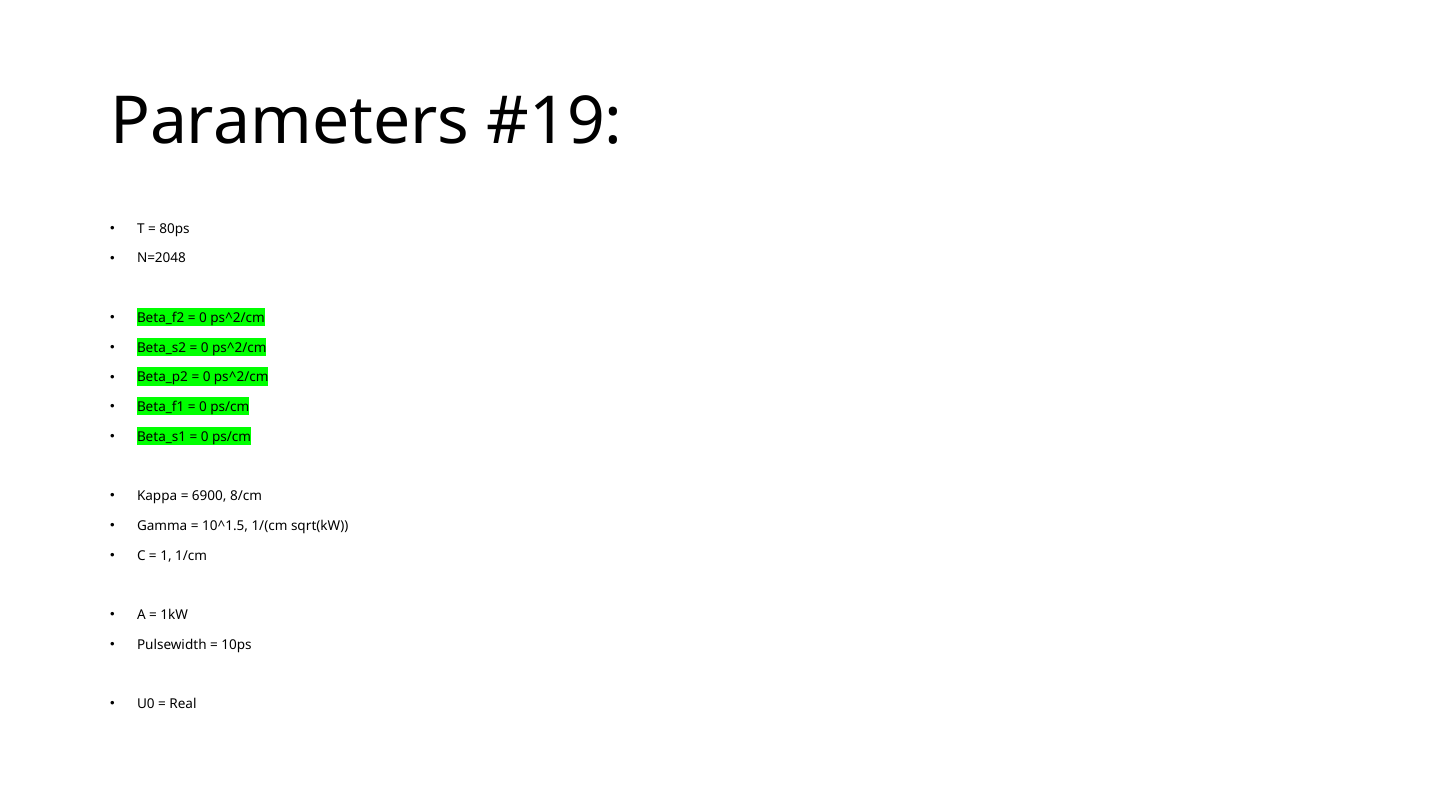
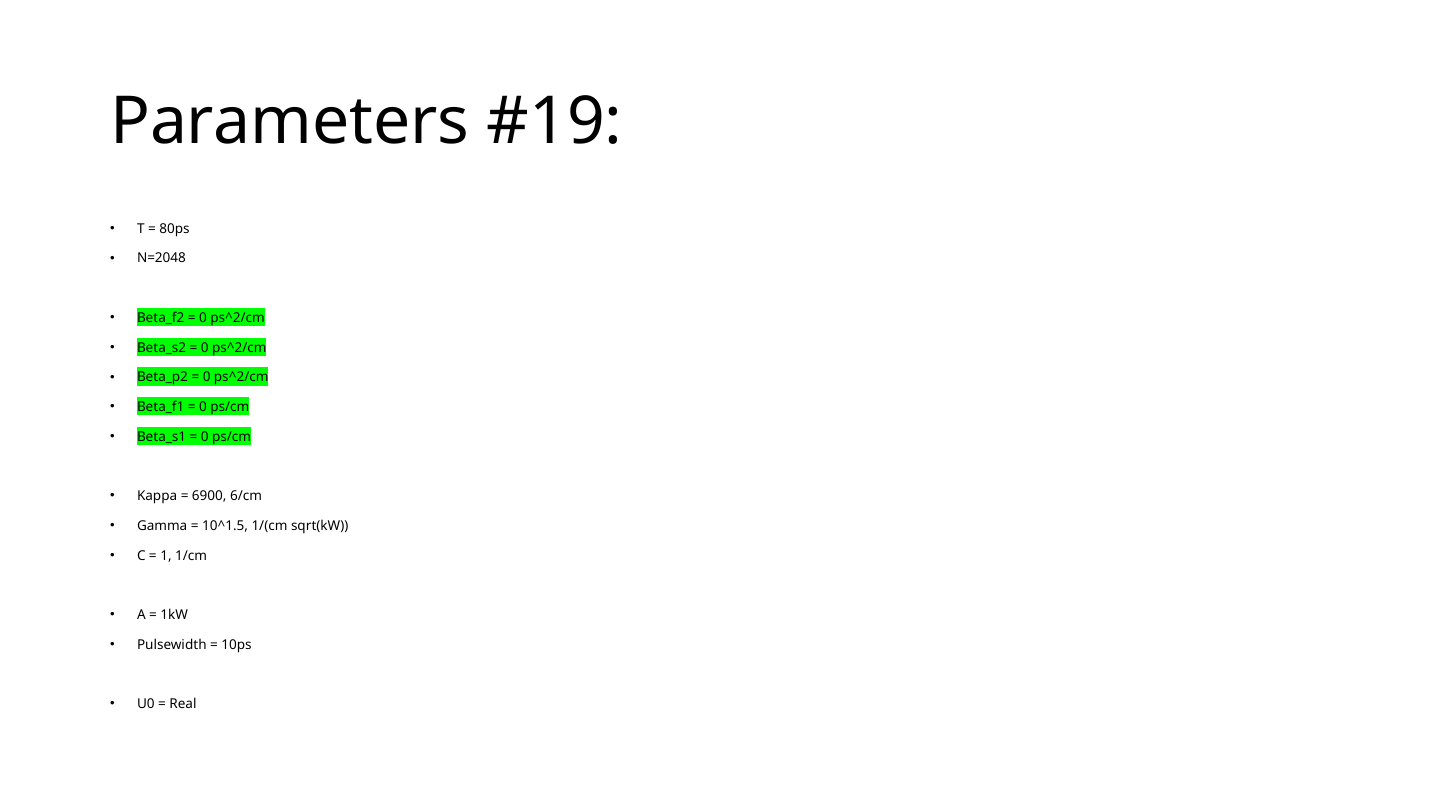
8/cm: 8/cm -> 6/cm (246, 496)
